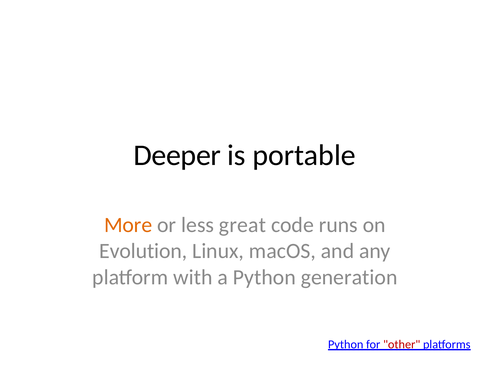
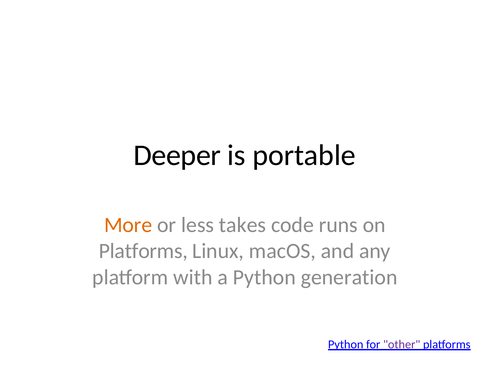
great: great -> takes (243, 225)
Evolution: Evolution -> Platforms (143, 251)
other colour: red -> purple (402, 345)
